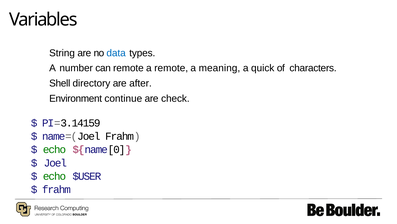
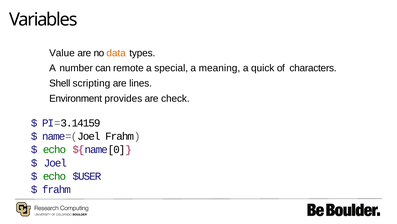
String: String -> Value (62, 53)
data colour: blue -> orange (116, 53)
a remote: remote -> special (171, 68)
directory: directory -> scripting (91, 83)
after: after -> lines (141, 83)
continue: continue -> provides (123, 98)
